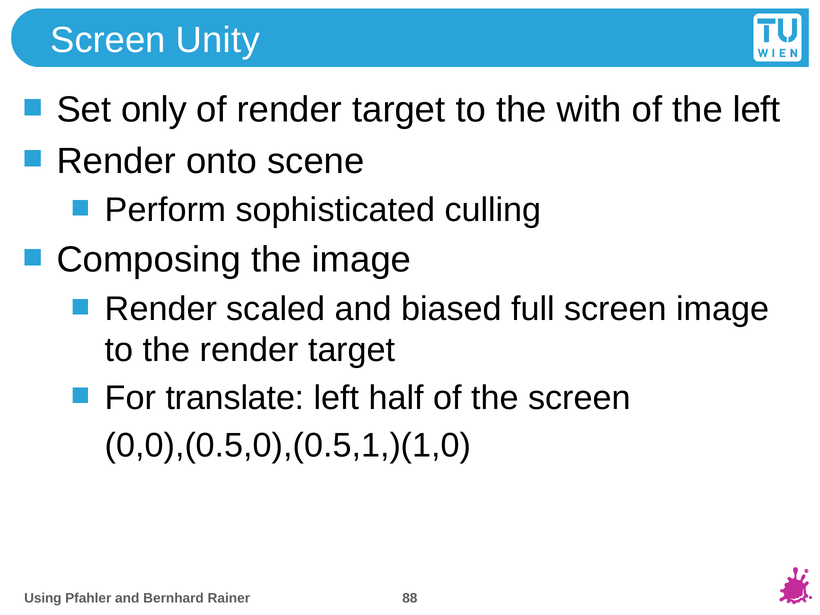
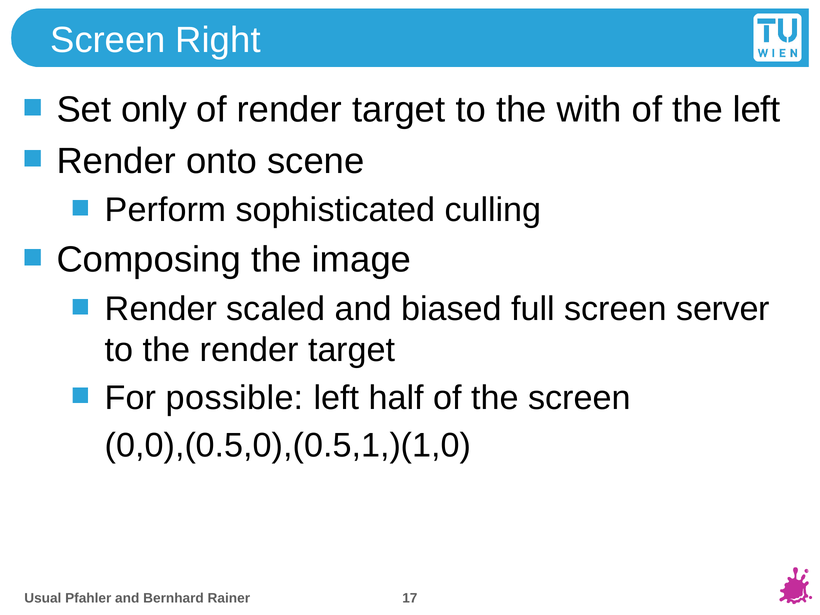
Unity: Unity -> Right (218, 40)
screen image: image -> server (723, 309)
translate: translate -> possible (235, 398)
Using: Using -> Usual (43, 598)
88: 88 -> 17 (410, 598)
